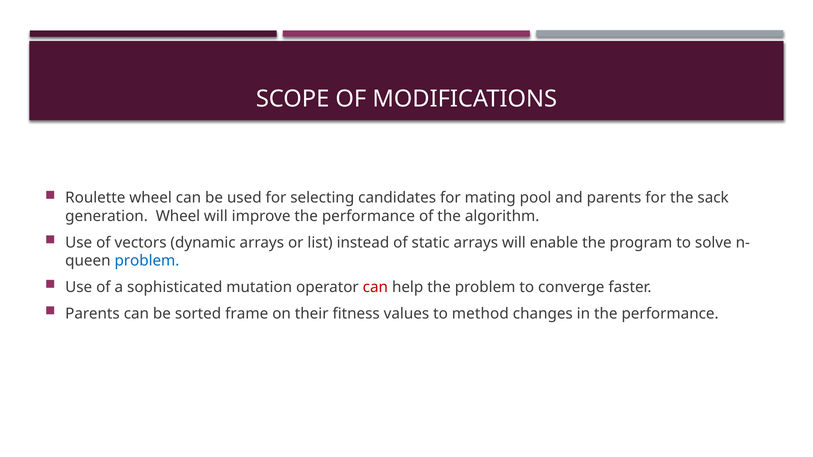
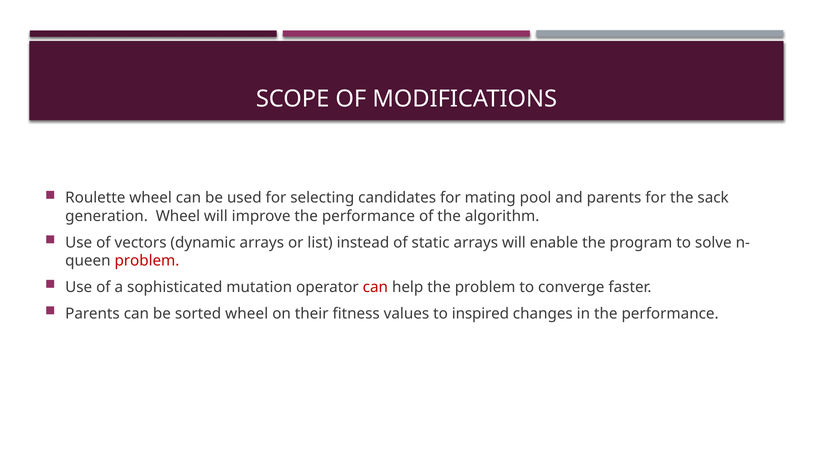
problem colour: blue -> red (147, 261)
sorted frame: frame -> wheel (247, 314)
method: method -> inspired (480, 314)
